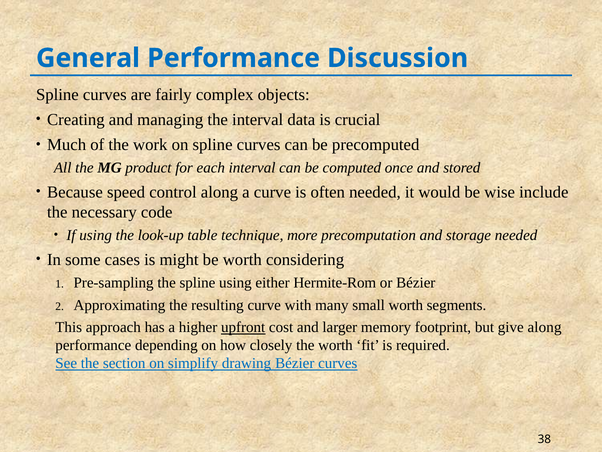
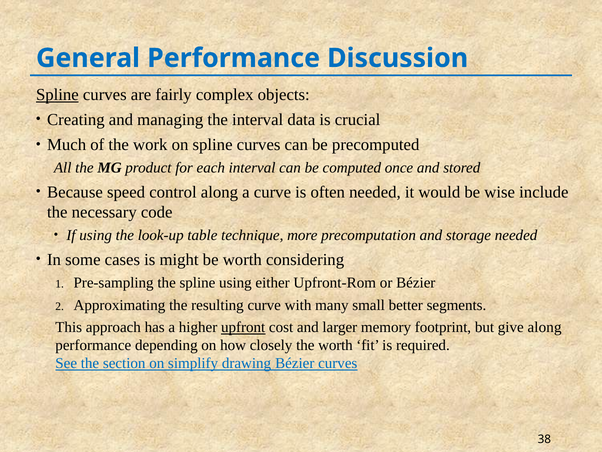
Spline underline: none -> present (57, 94)
Hermite-Rom: Hermite-Rom -> Upfront-Rom (335, 283)
small worth: worth -> better (406, 305)
